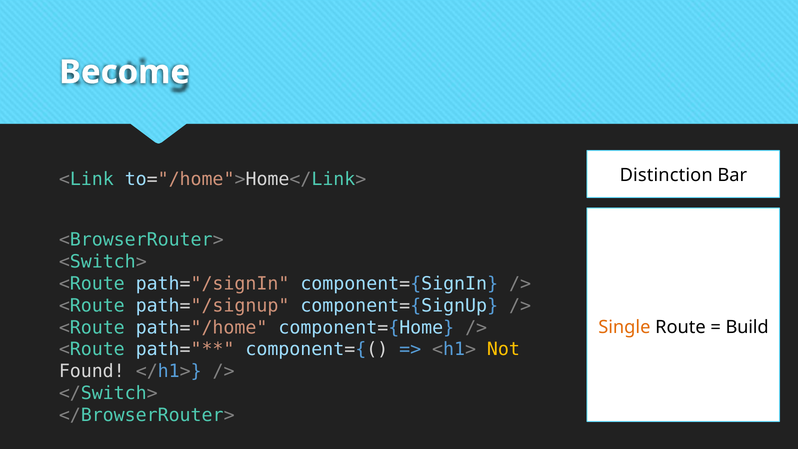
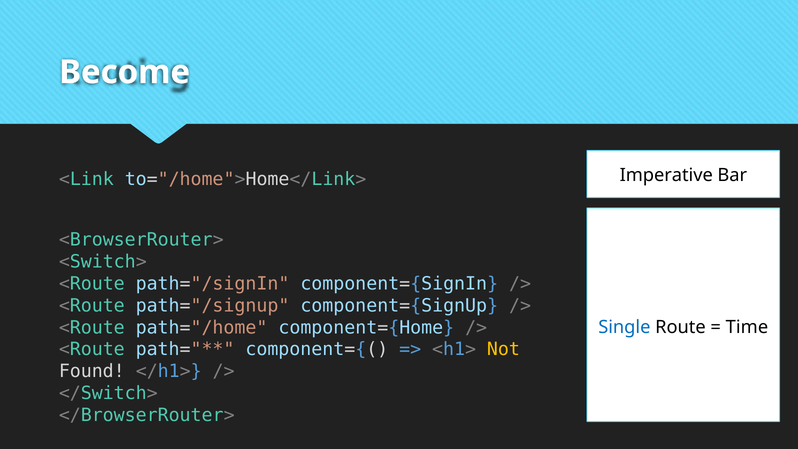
Distinction: Distinction -> Imperative (666, 175)
Single colour: orange -> blue (624, 327)
Build: Build -> Time (747, 327)
